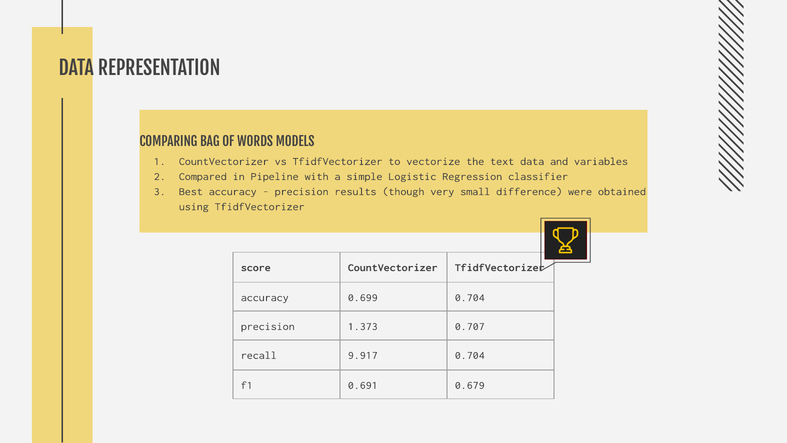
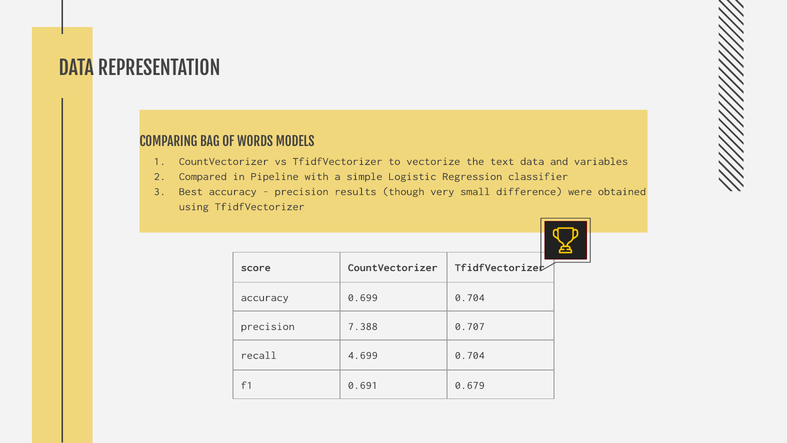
1.373: 1.373 -> 7.388 (363, 326)
9.917: 9.917 -> 4.699 (363, 355)
